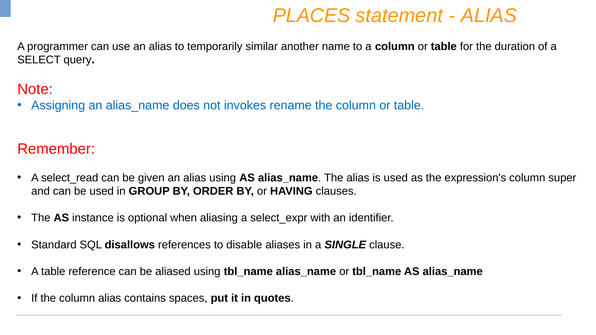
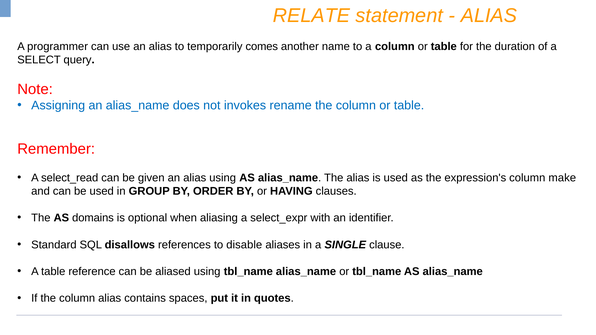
PLACES: PLACES -> RELATE (312, 16)
similar: similar -> comes (262, 47)
super: super -> make (562, 178)
instance: instance -> domains (93, 218)
